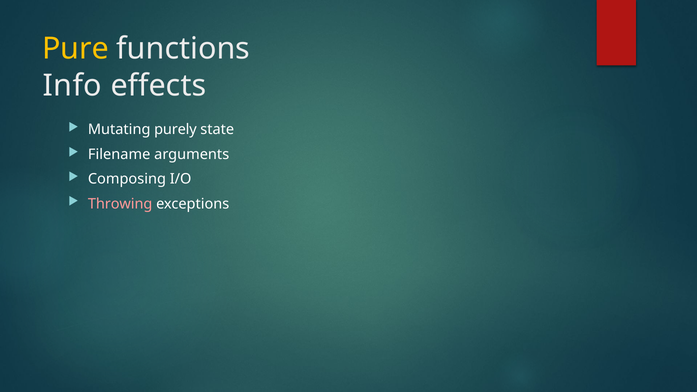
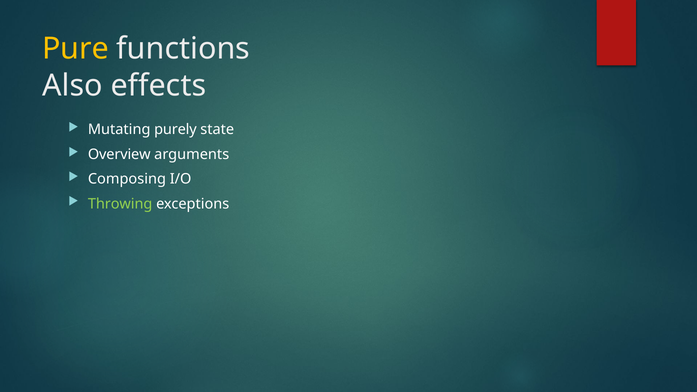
Info: Info -> Also (72, 86)
Filename: Filename -> Overview (119, 154)
Throwing colour: pink -> light green (120, 204)
